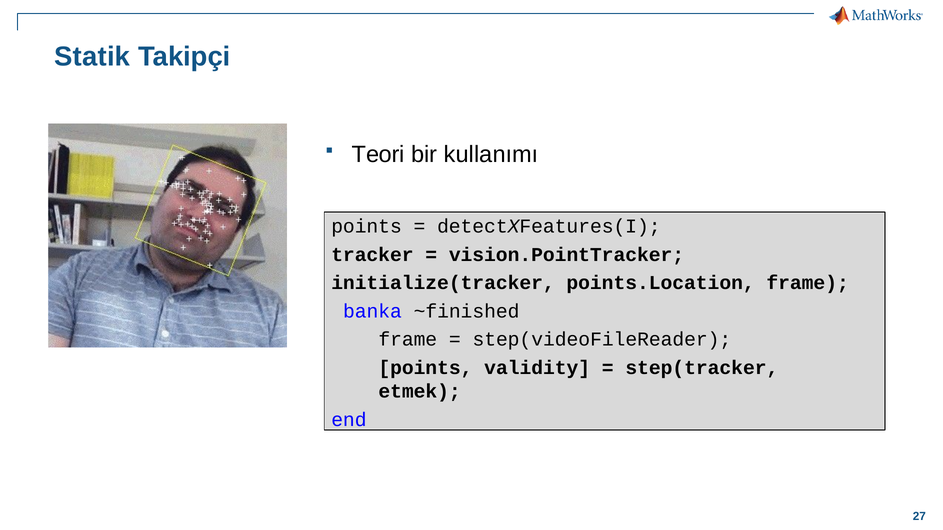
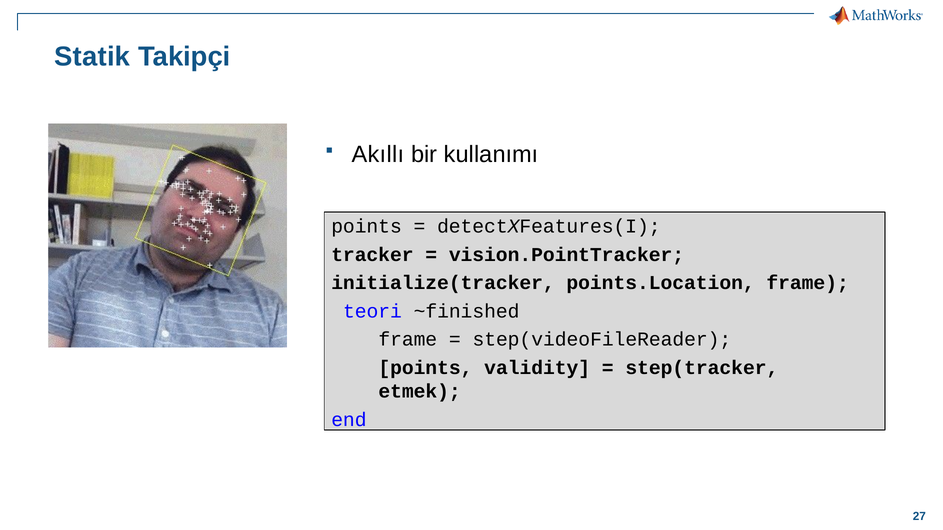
Teori: Teori -> Akıllı (378, 154)
banka: banka -> teori (372, 311)
